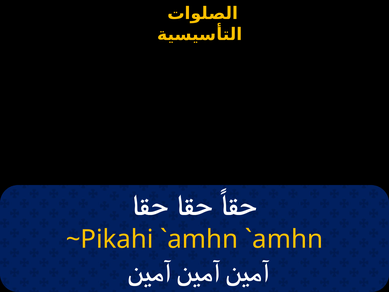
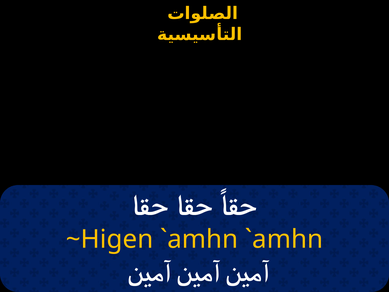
~Pikahi: ~Pikahi -> ~Higen (110, 239)
